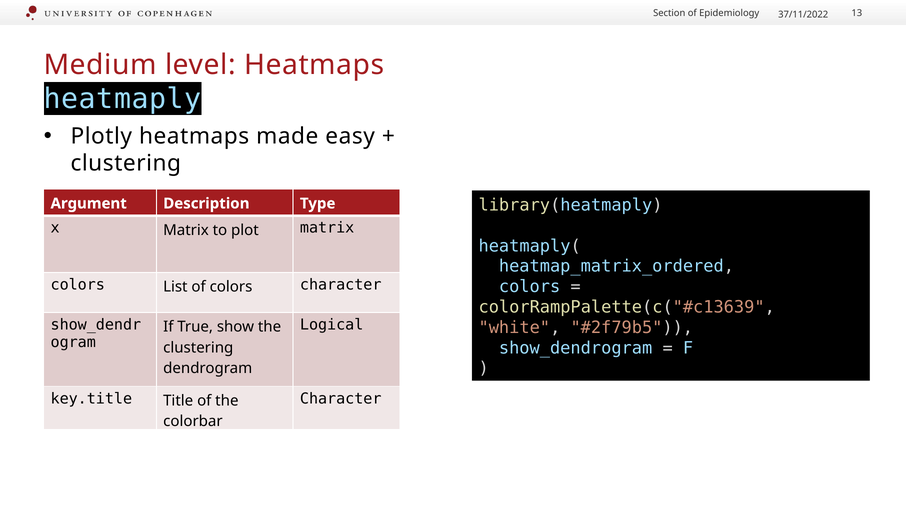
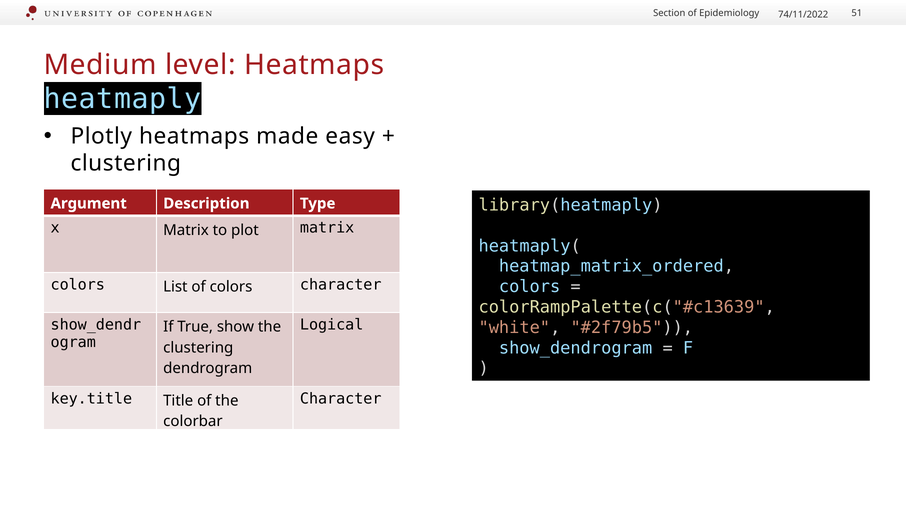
13: 13 -> 51 (857, 13)
37/11/2022: 37/11/2022 -> 74/11/2022 (803, 14)
